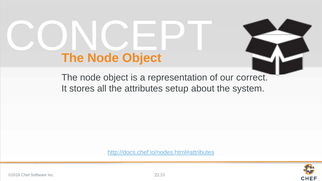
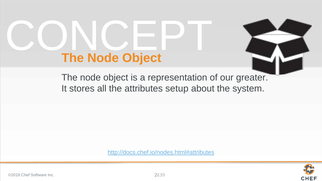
correct: correct -> greater (252, 77)
